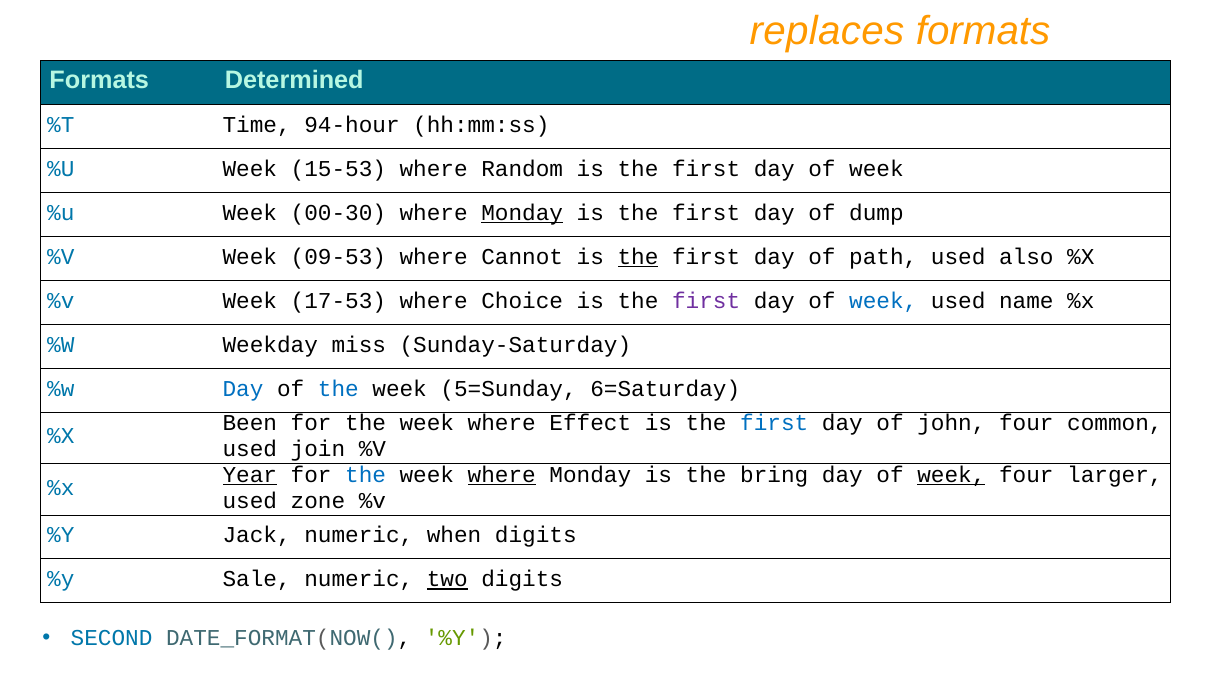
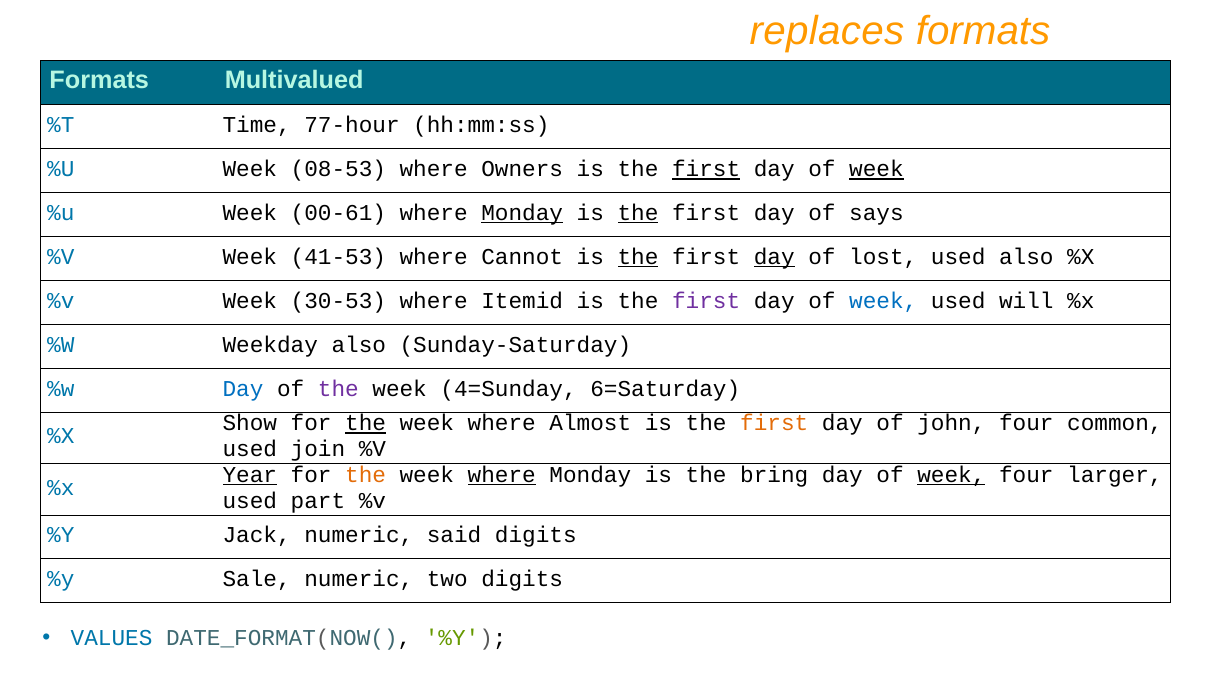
Determined: Determined -> Multivalued (294, 80)
94-hour: 94-hour -> 77-hour (352, 125)
15-53: 15-53 -> 08-53 (338, 169)
Random: Random -> Owners (522, 169)
first underline: none -> present (706, 169)
week underline: none -> present (876, 169)
00-30: 00-30 -> 00-61 (338, 213)
the underline: none -> present (638, 213)
dump: dump -> says (876, 213)
09-53: 09-53 -> 41-53 (338, 257)
day underline: none -> present (774, 257)
path: path -> lost (883, 257)
17-53: 17-53 -> 30-53 (338, 301)
Choice: Choice -> Itemid (522, 301)
name: name -> will (1026, 301)
Weekday miss: miss -> also (359, 345)
the colour: blue -> purple (338, 389)
5=Sunday: 5=Sunday -> 4=Sunday (509, 389)
Been: Been -> Show (250, 423)
the underline: none -> present (366, 423)
Effect: Effect -> Almost (590, 423)
first colour: blue -> orange (774, 423)
the colour: blue -> orange (366, 475)
zone: zone -> part (318, 501)
when: when -> said (454, 536)
two underline: present -> none (447, 580)
SECOND: SECOND -> VALUES (112, 638)
